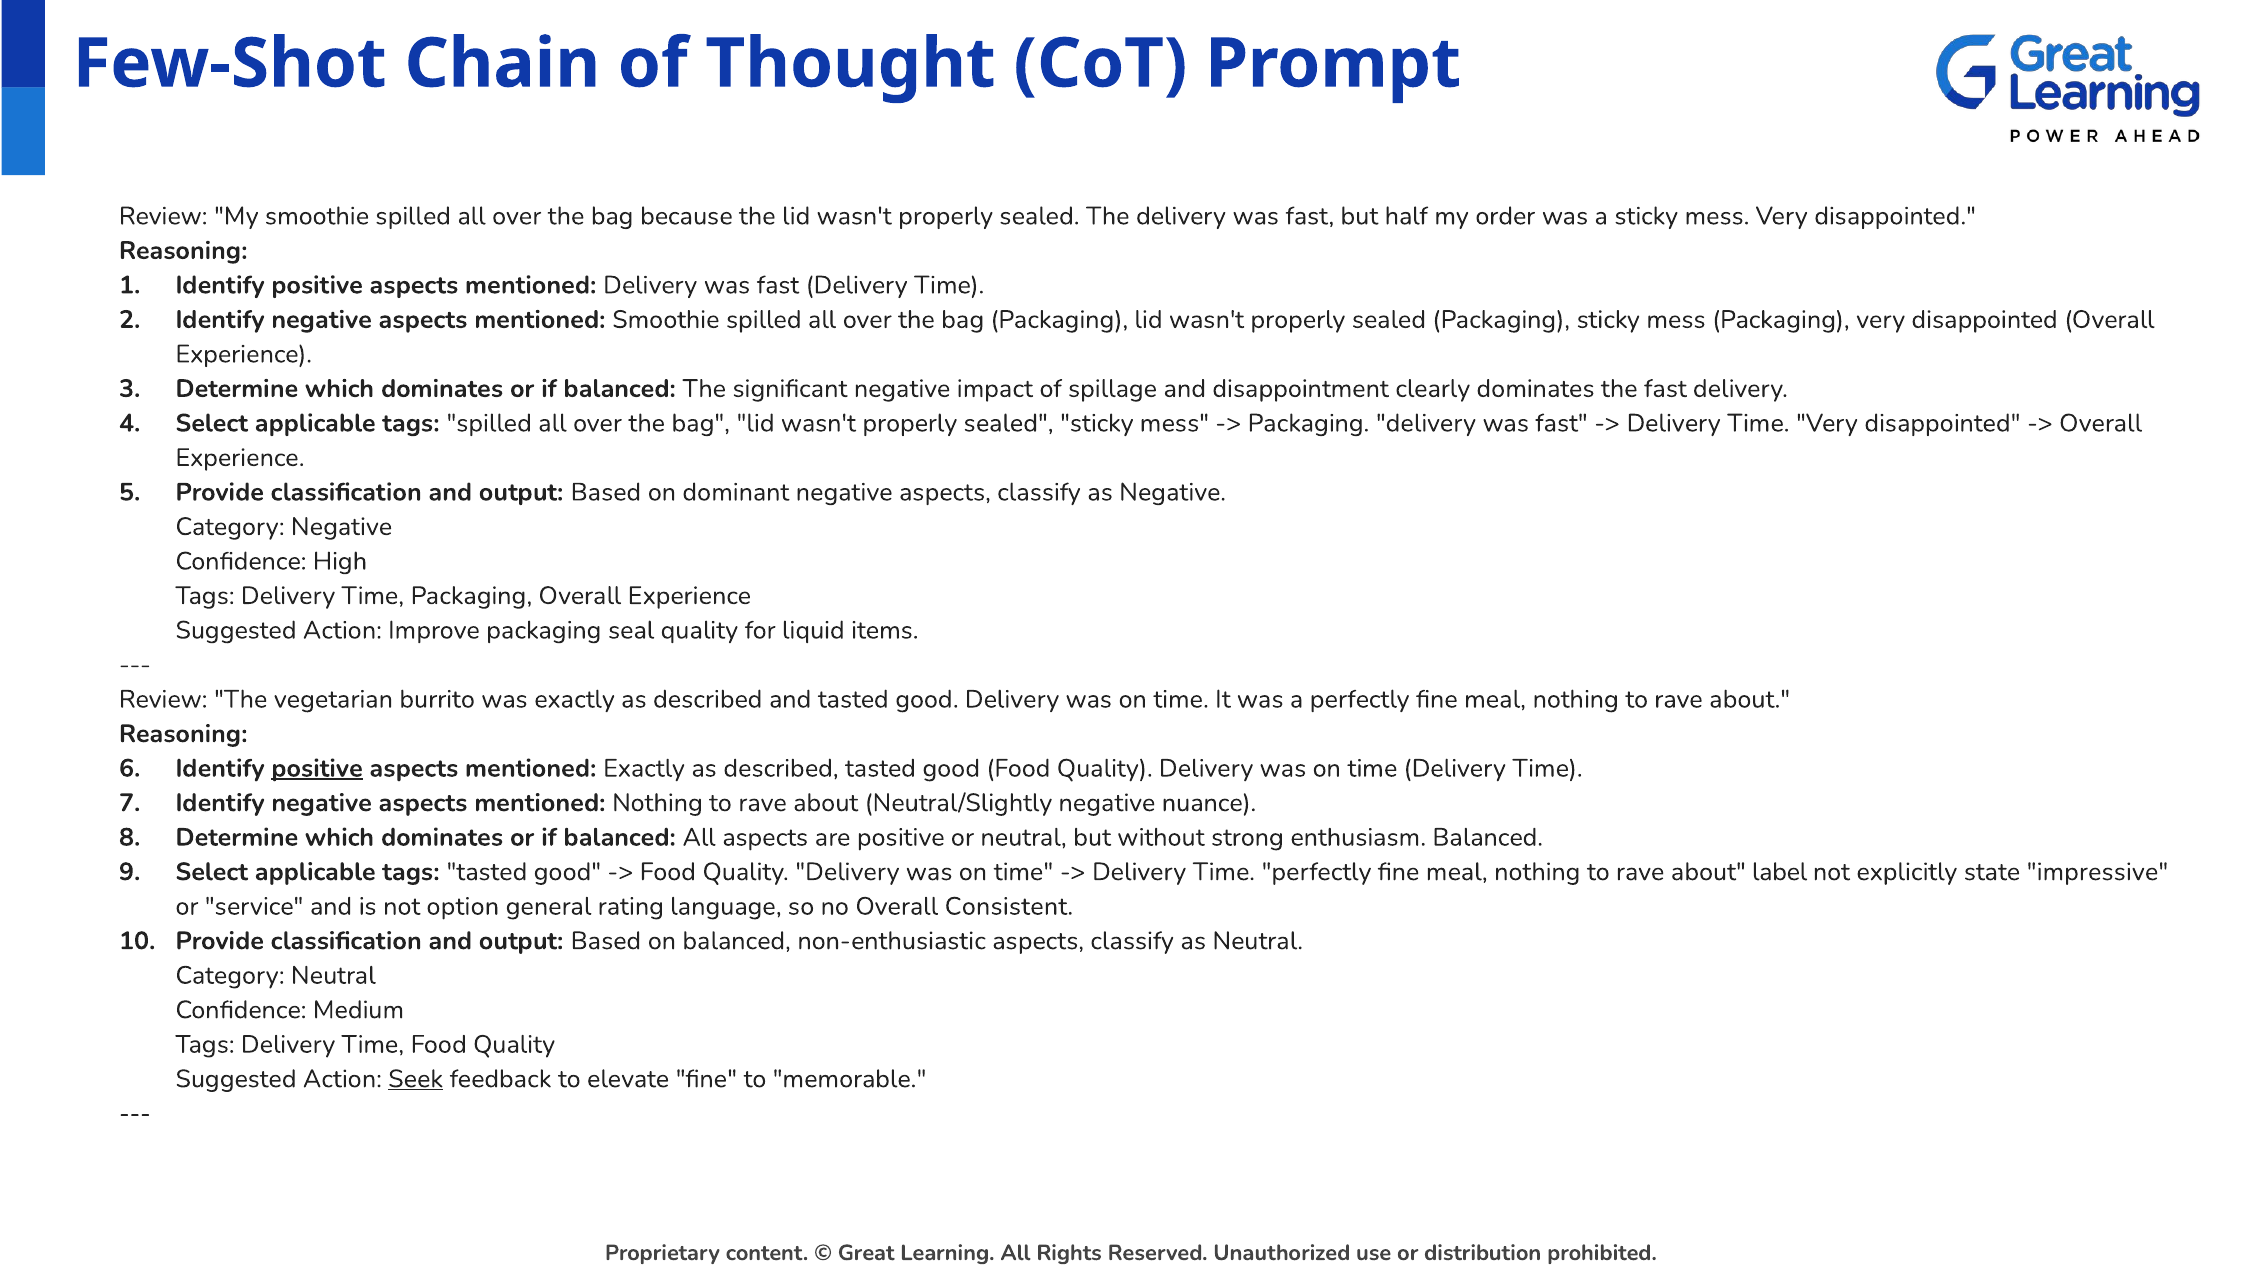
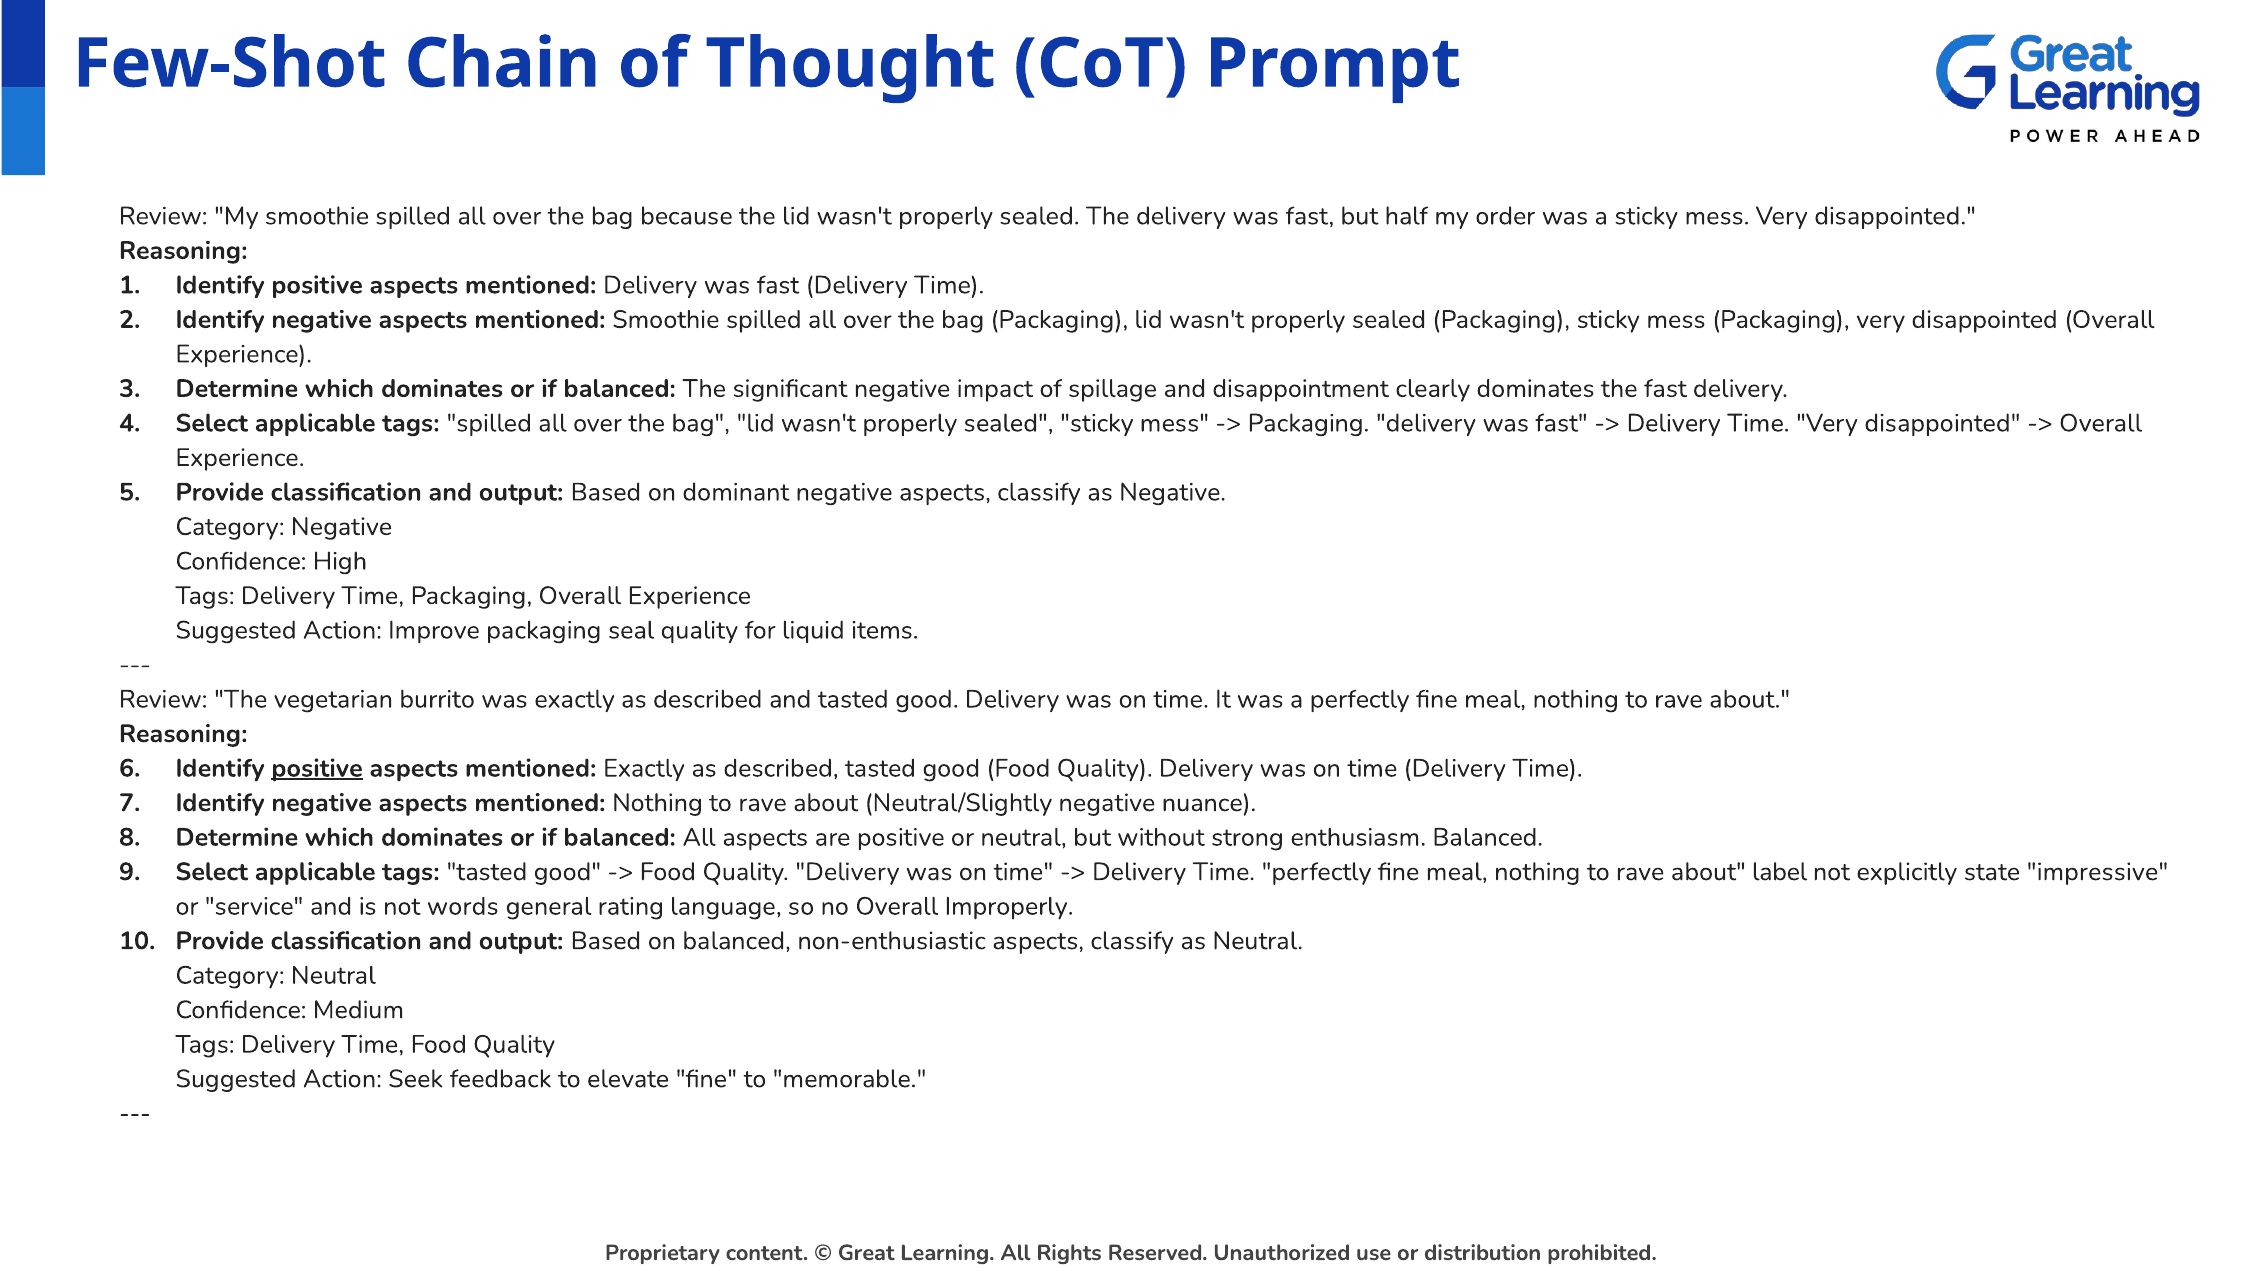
option: option -> words (463, 906)
Consistent: Consistent -> Improperly (1009, 906)
Seek underline: present -> none (416, 1079)
